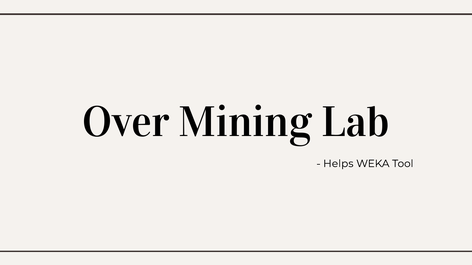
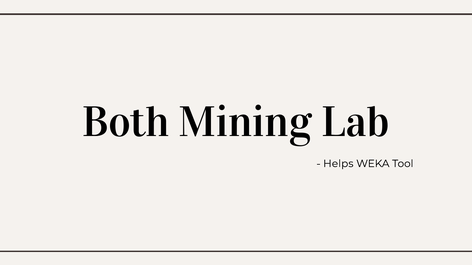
Over: Over -> Both (126, 122)
